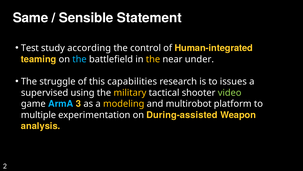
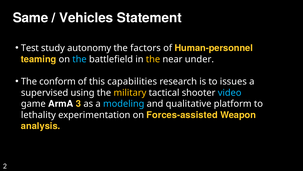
Sensible: Sensible -> Vehicles (86, 18)
according: according -> autonomy (89, 48)
control: control -> factors (146, 48)
Human-integrated: Human-integrated -> Human-personnel (214, 48)
struggle: struggle -> conform (57, 81)
video colour: light green -> light blue (230, 92)
ArmA colour: light blue -> white (61, 104)
modeling colour: yellow -> light blue (124, 104)
multirobot: multirobot -> qualitative (189, 104)
multiple: multiple -> lethality (38, 115)
During-assisted: During-assisted -> Forces-assisted (182, 115)
